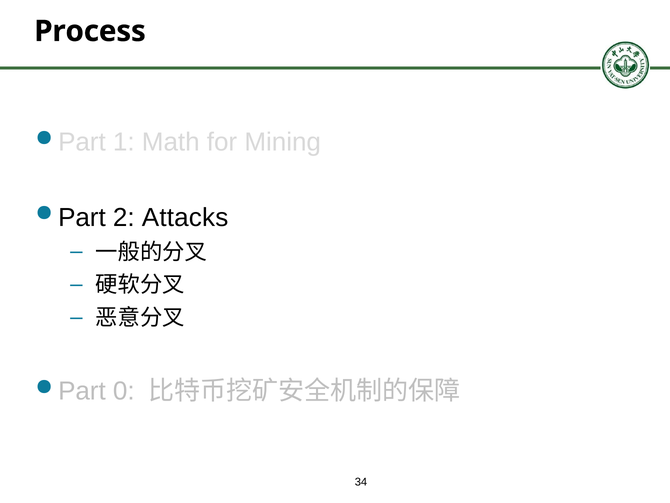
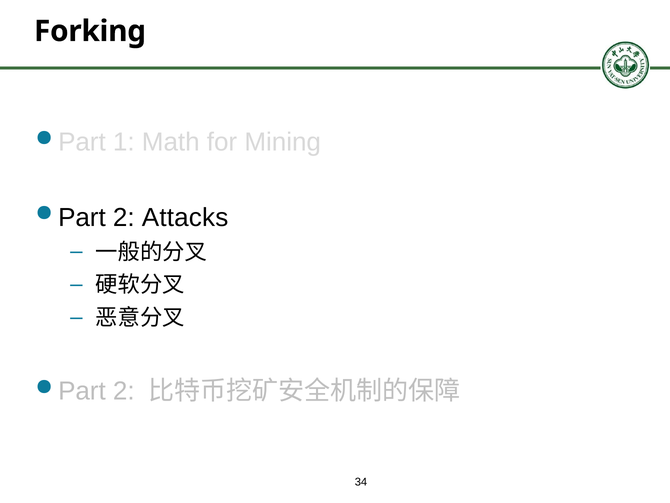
Process: Process -> Forking (90, 31)
0: 0 -> 2 (124, 391)
